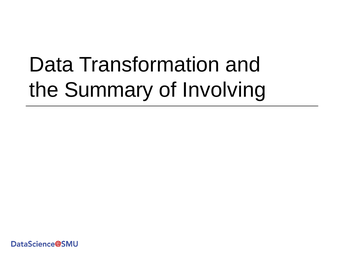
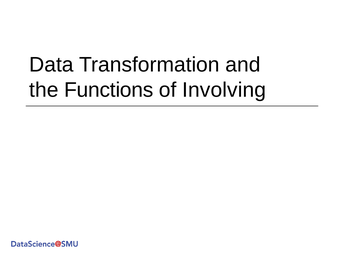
Summary: Summary -> Functions (109, 90)
